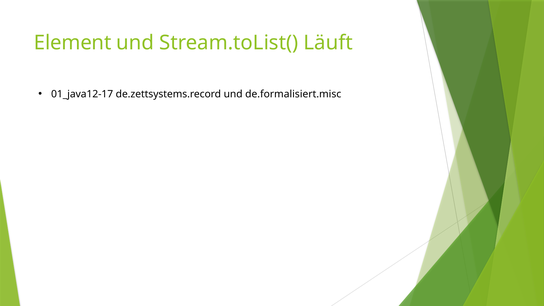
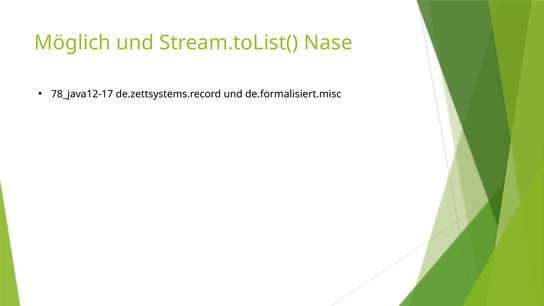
Element: Element -> Möglich (73, 43)
Läuft: Läuft -> Nase (328, 43)
01_java12-17: 01_java12-17 -> 78_java12-17 (82, 94)
